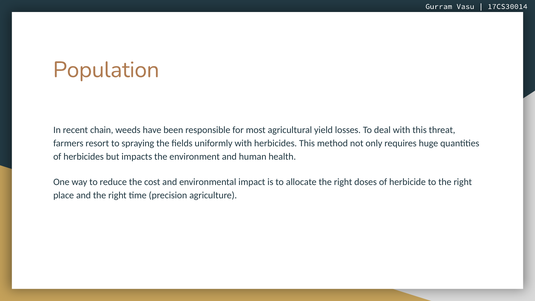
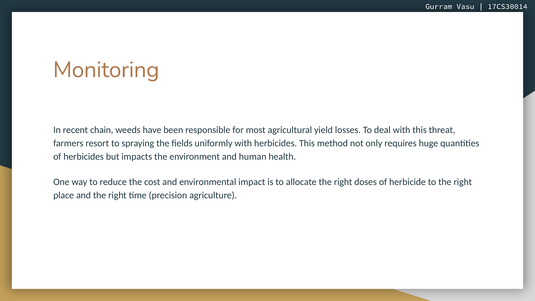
Population: Population -> Monitoring (106, 70)
